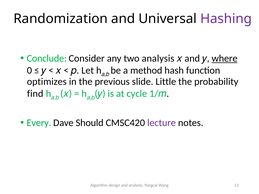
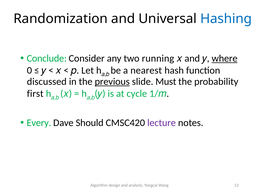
Hashing colour: purple -> blue (226, 19)
two analysis: analysis -> running (158, 58)
method: method -> nearest (146, 70)
optimizes: optimizes -> discussed (47, 82)
previous underline: none -> present (112, 82)
Little: Little -> Must (166, 82)
find: find -> first (35, 94)
